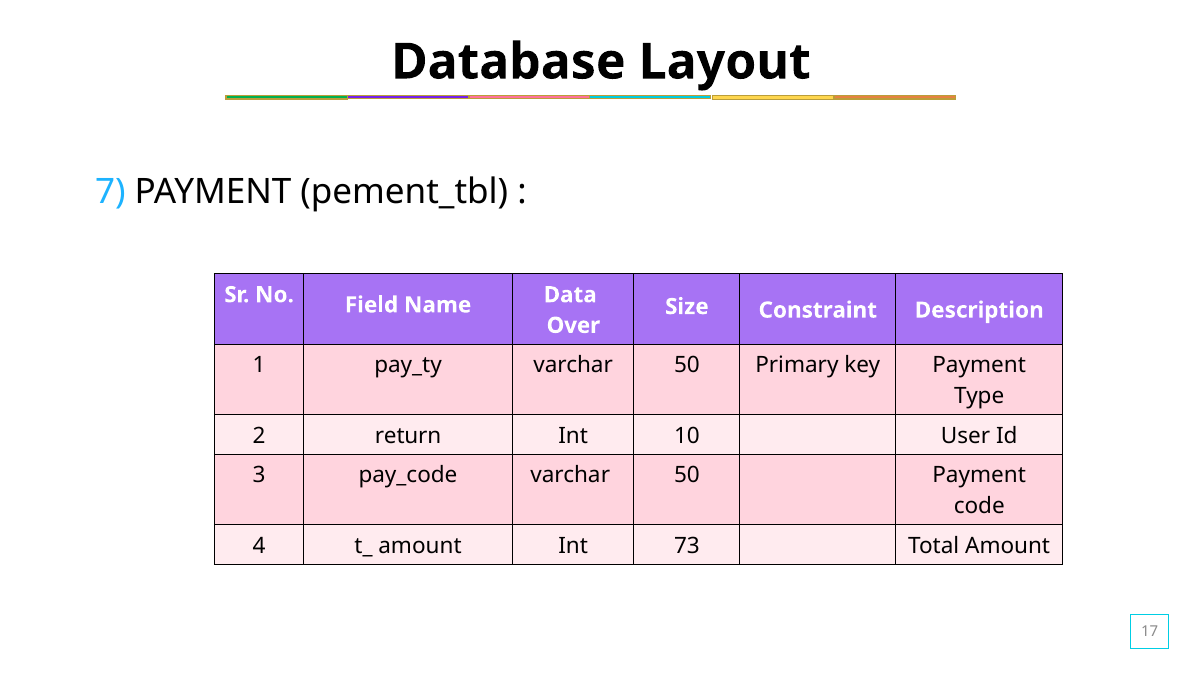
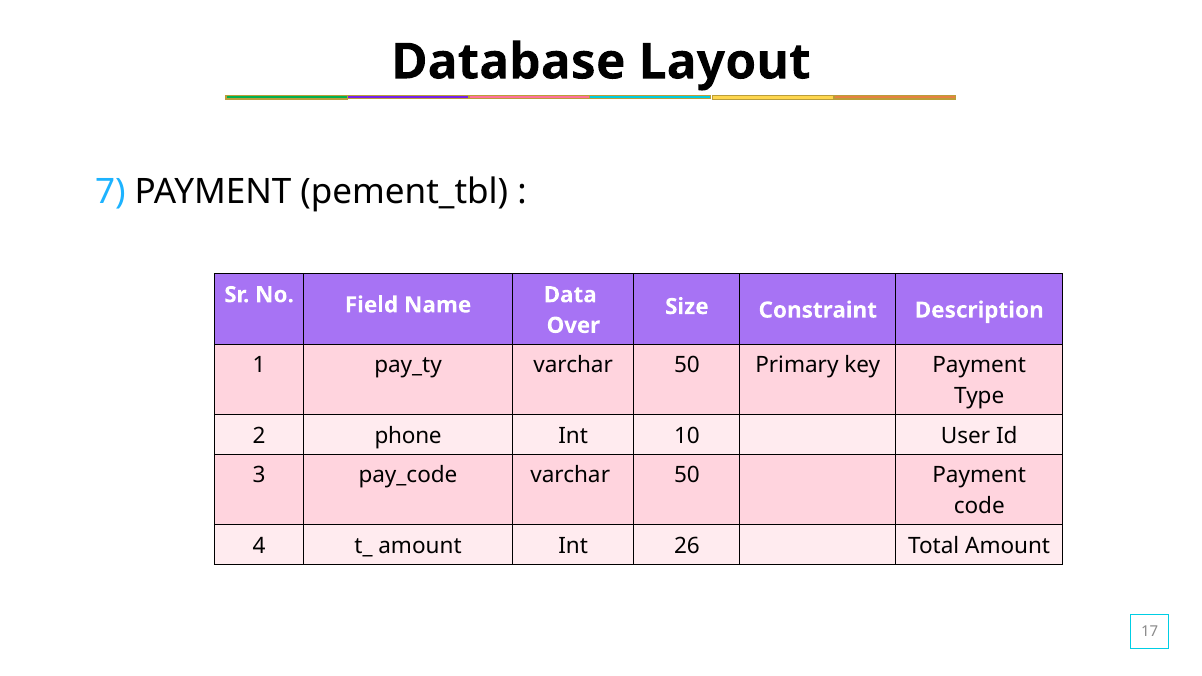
return: return -> phone (408, 436)
73: 73 -> 26 (687, 546)
